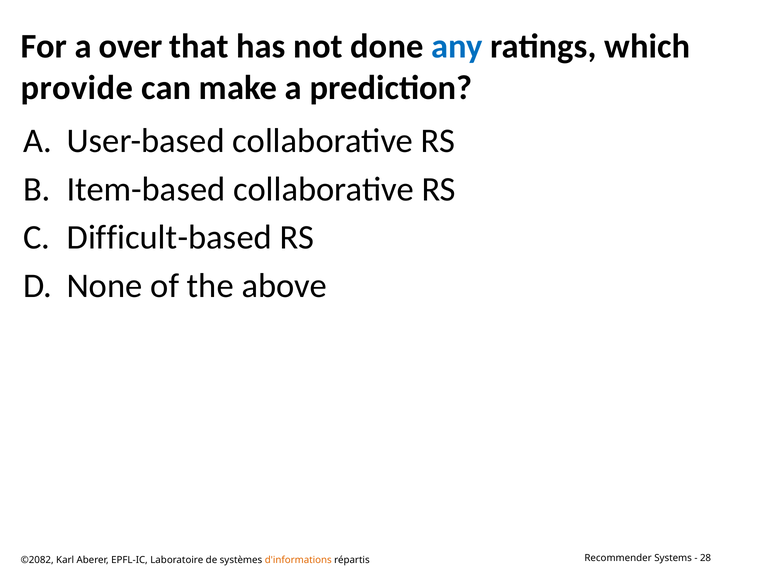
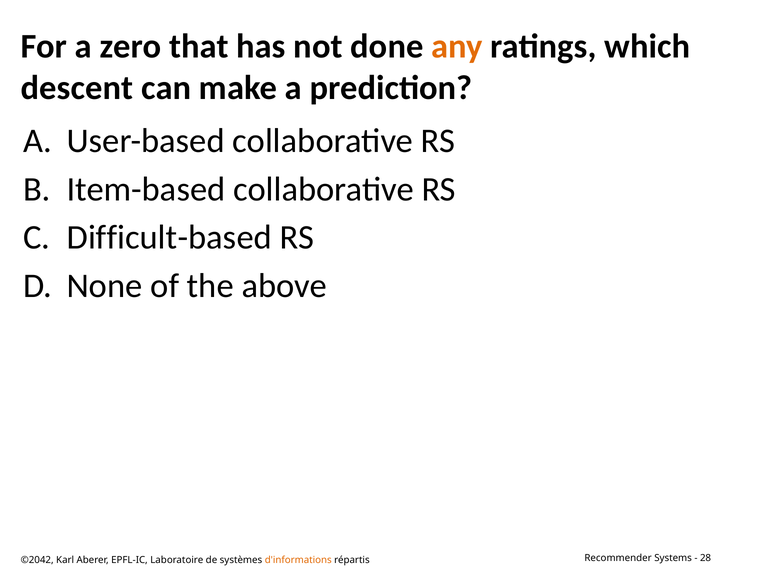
over: over -> zero (131, 46)
any colour: blue -> orange (457, 46)
provide: provide -> descent (77, 88)
©2082: ©2082 -> ©2042 (37, 561)
